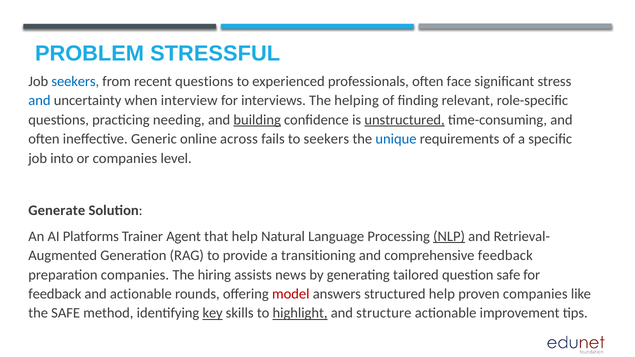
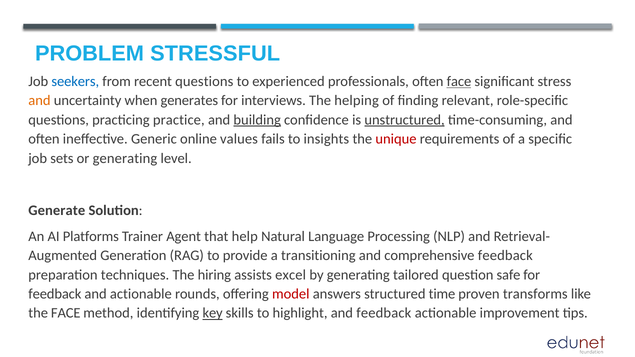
face underline: none -> present (459, 82)
and colour: blue -> orange (39, 101)
interview: interview -> generates (189, 101)
needing: needing -> practice (179, 120)
across: across -> values (239, 139)
to seekers: seekers -> insights (326, 139)
unique colour: blue -> red (396, 139)
into: into -> sets (62, 158)
or companies: companies -> generating (125, 158)
NLP underline: present -> none (449, 237)
preparation companies: companies -> techniques (135, 275)
news: news -> excel (291, 275)
structured help: help -> time (442, 294)
proven companies: companies -> transforms (535, 294)
the SAFE: SAFE -> FACE (66, 313)
highlight underline: present -> none (300, 313)
and structure: structure -> feedback (384, 313)
